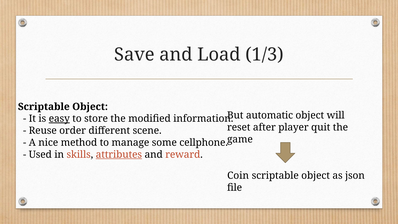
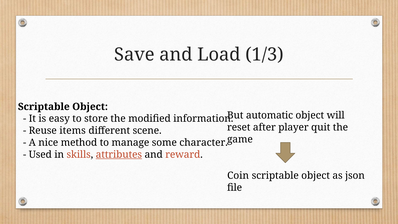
easy underline: present -> none (59, 119)
order: order -> items (73, 131)
cellphone: cellphone -> character (204, 142)
